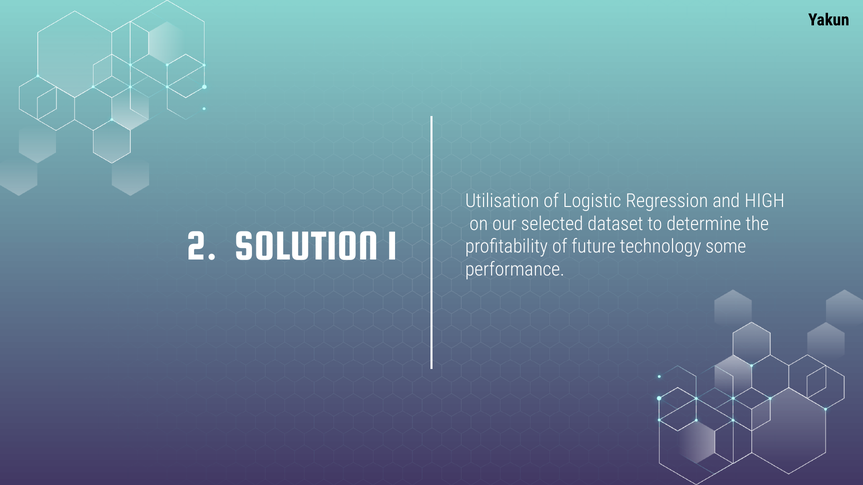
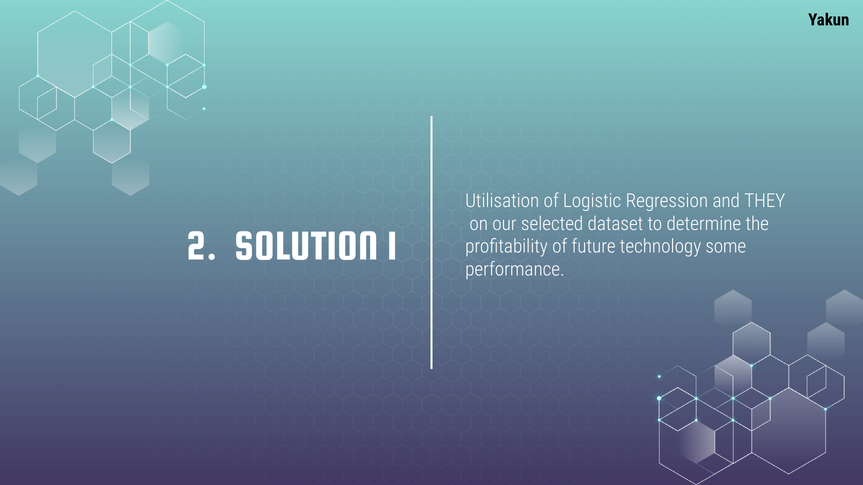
HIGH: HIGH -> THEY (765, 201)
